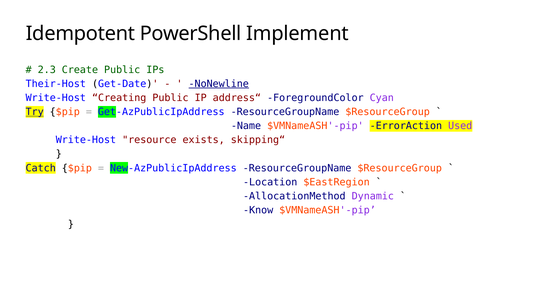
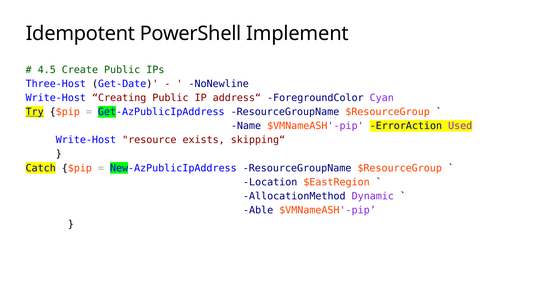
2.3: 2.3 -> 4.5 (47, 70)
Their-Host: Their-Host -> Three-Host (56, 84)
NoNewline underline: present -> none (219, 84)
Know: Know -> Able (258, 210)
